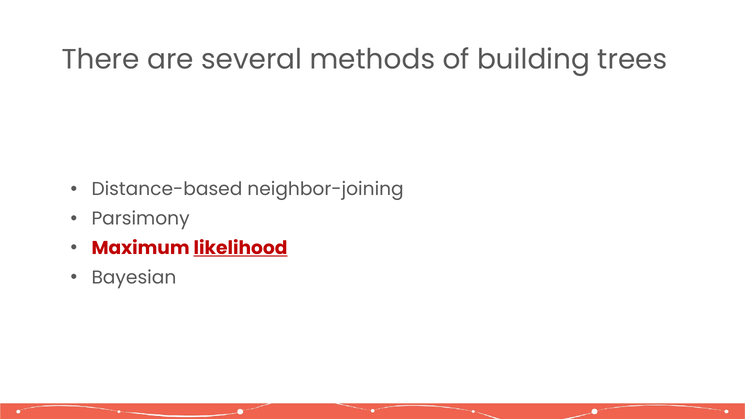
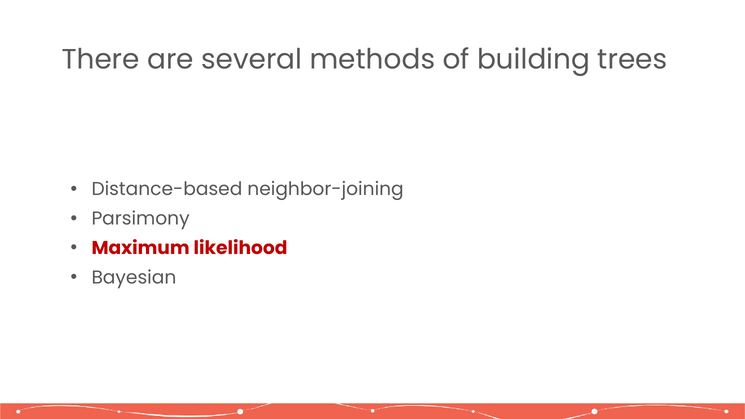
likelihood underline: present -> none (241, 248)
